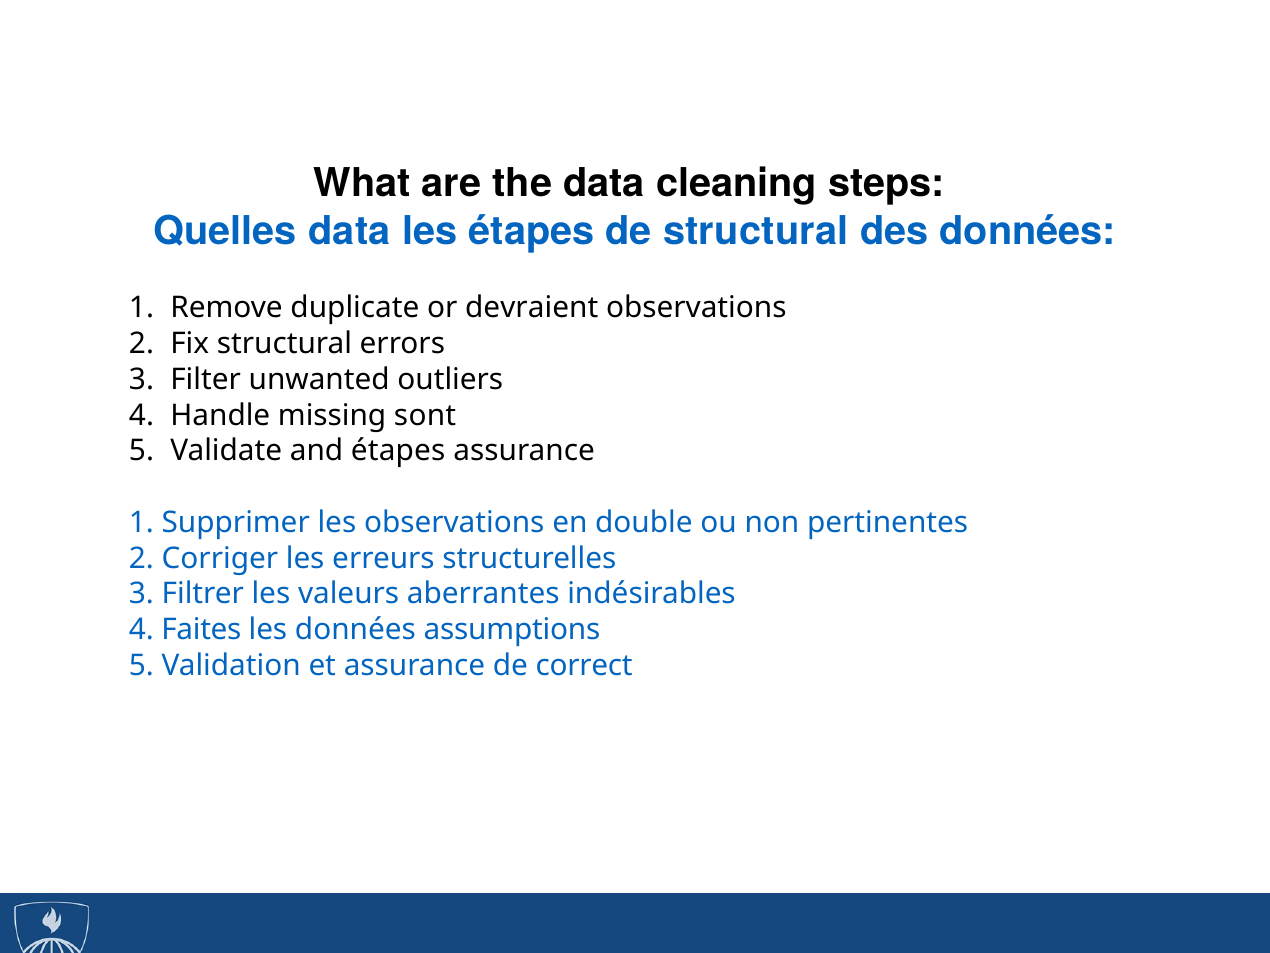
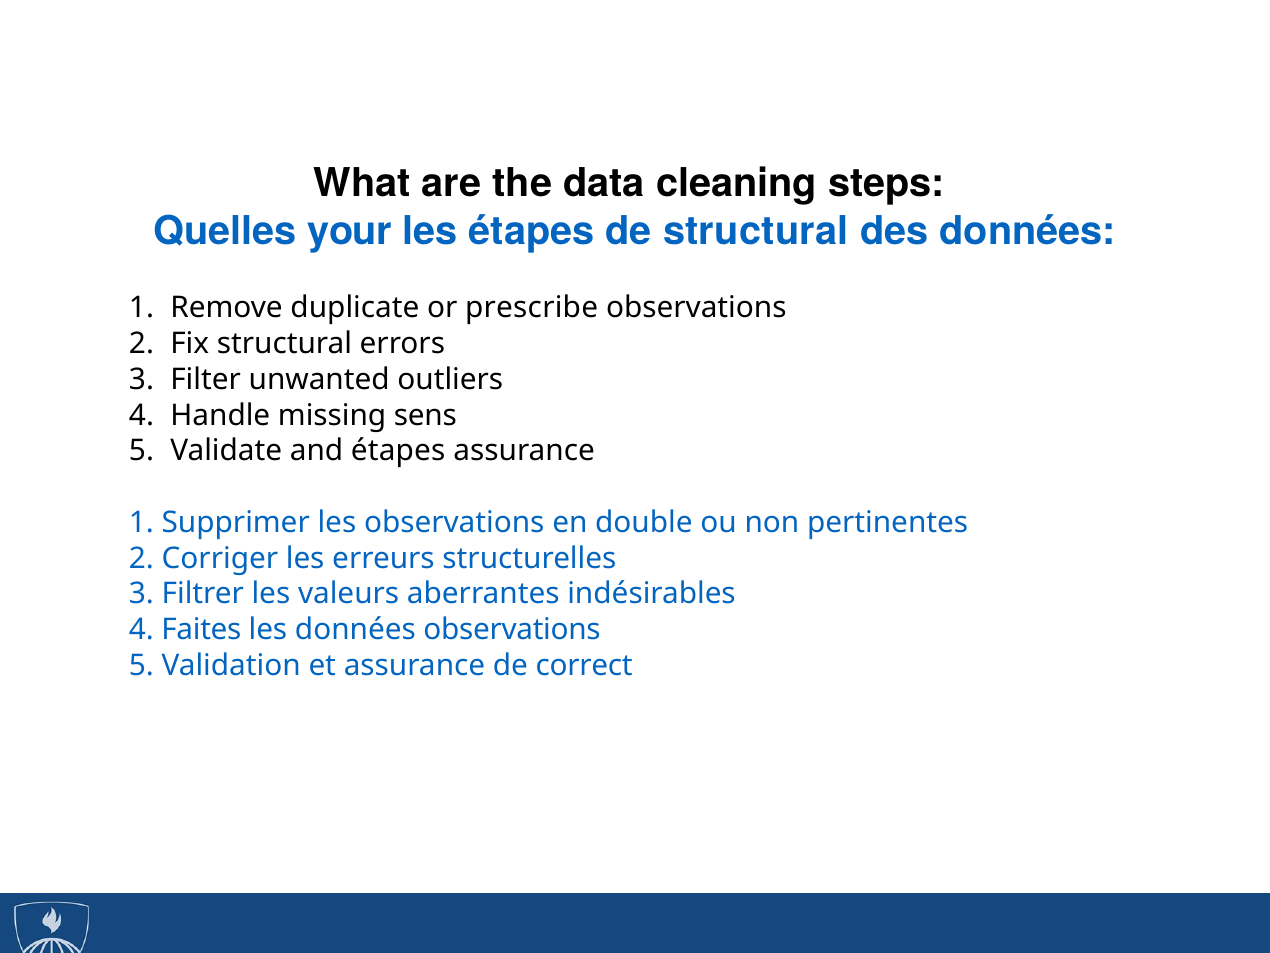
Quelles data: data -> your (350, 231)
devraient: devraient -> prescribe (532, 308)
sont: sont -> sens (425, 415)
données assumptions: assumptions -> observations (512, 629)
